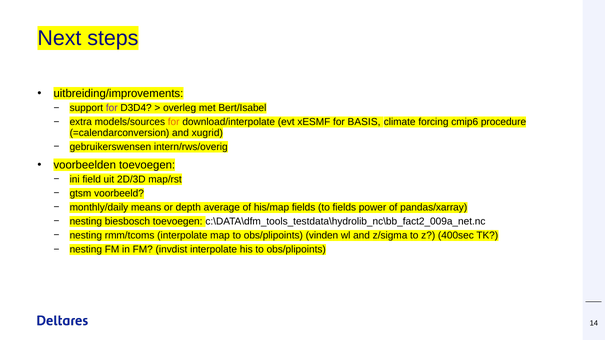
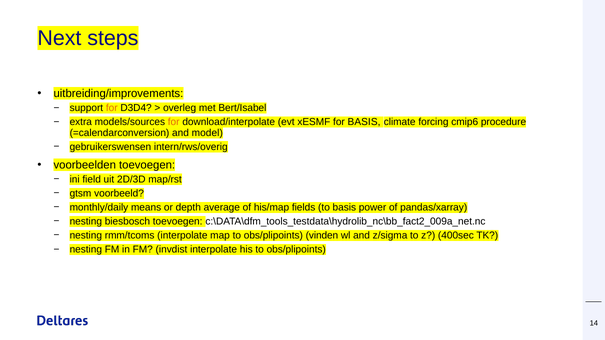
for colour: purple -> orange (112, 108)
xugrid: xugrid -> model (207, 133)
to fields: fields -> basis (344, 208)
